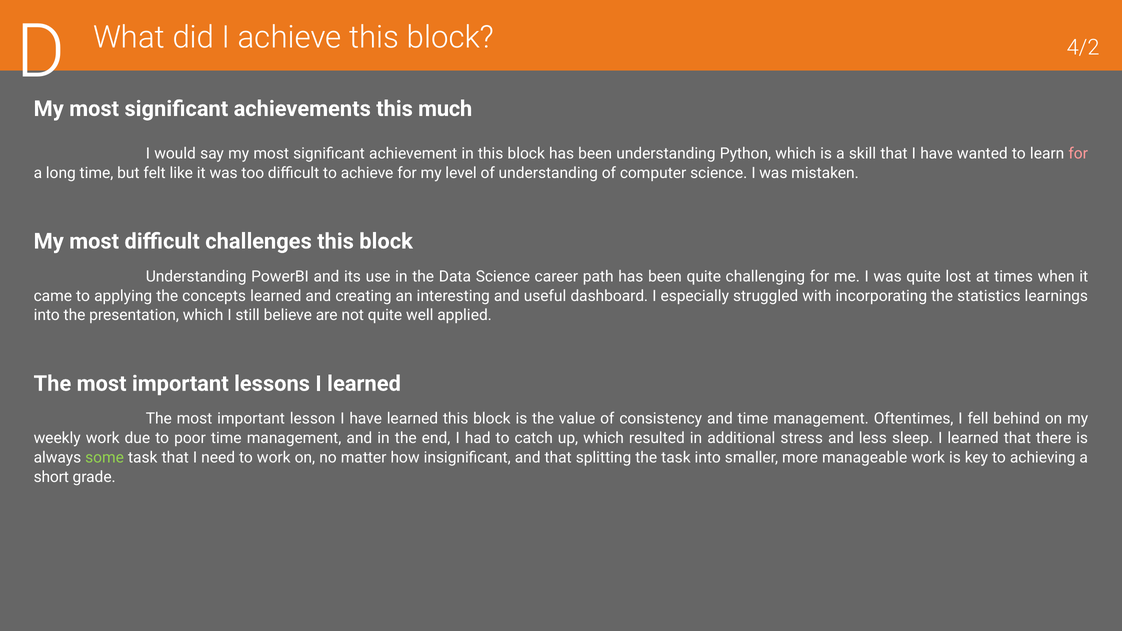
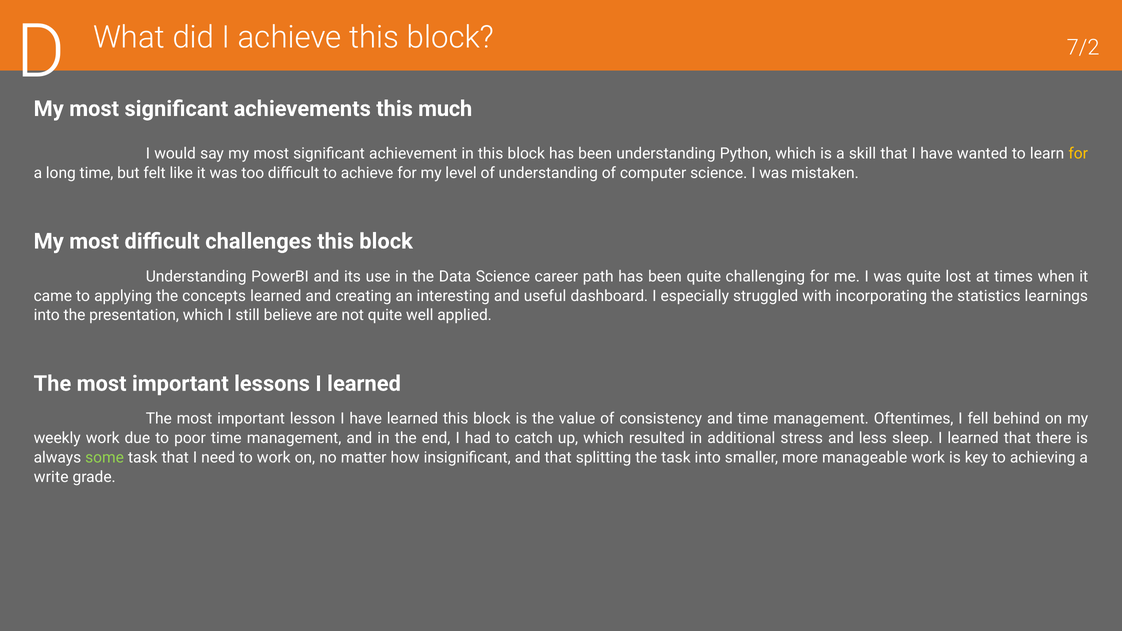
4/2: 4/2 -> 7/2 (1083, 47)
for colour: pink -> yellow (1078, 154)
short: short -> write (51, 477)
